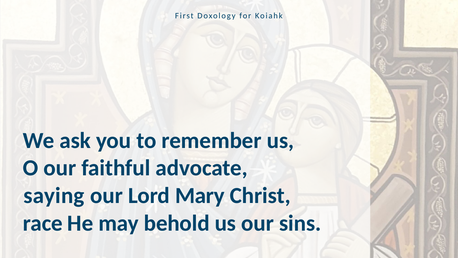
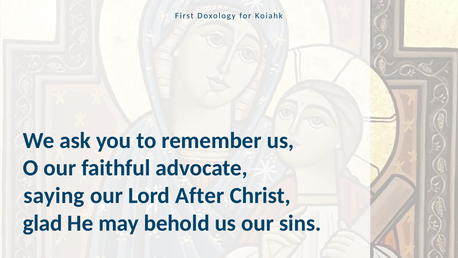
Mary: Mary -> After (200, 195)
race: race -> glad (43, 223)
